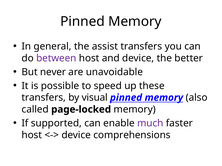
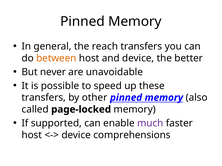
assist: assist -> reach (105, 47)
between colour: purple -> orange (56, 58)
visual: visual -> other (95, 98)
